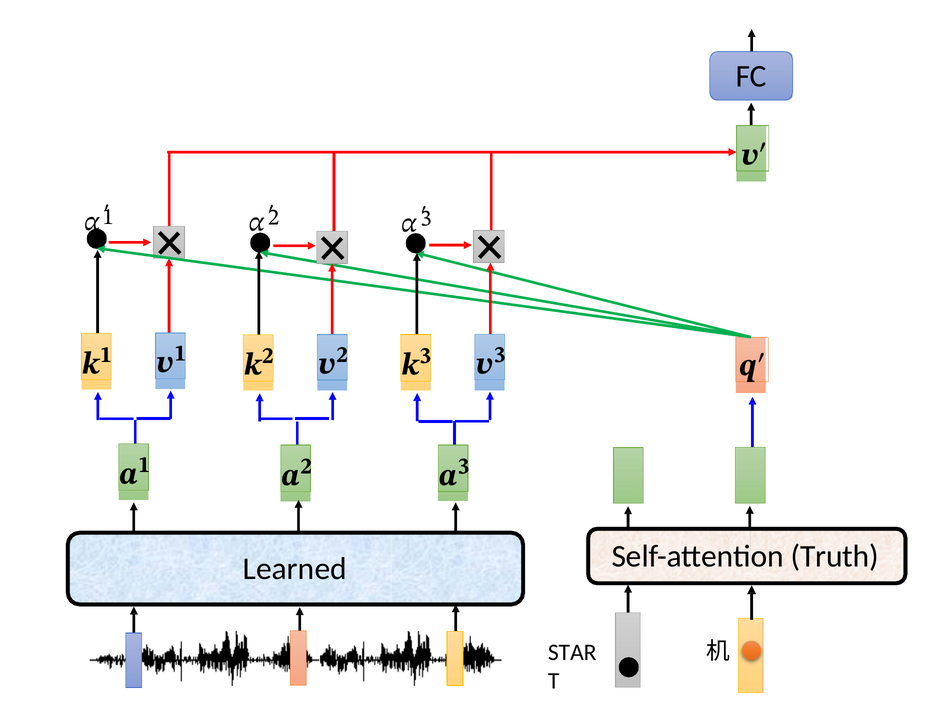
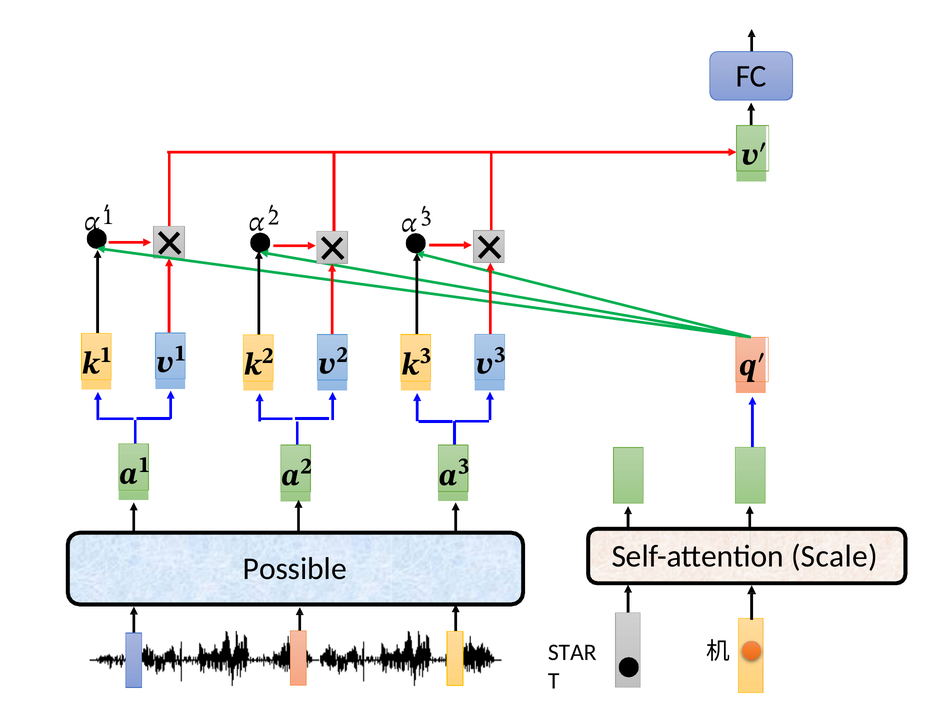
Truth: Truth -> Scale (835, 556)
Learned: Learned -> Possible (295, 569)
